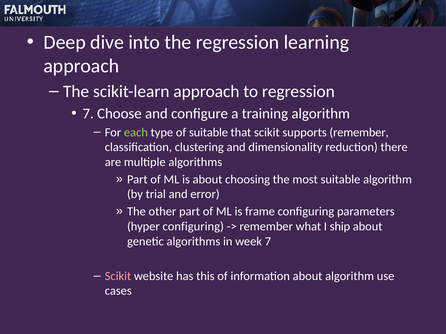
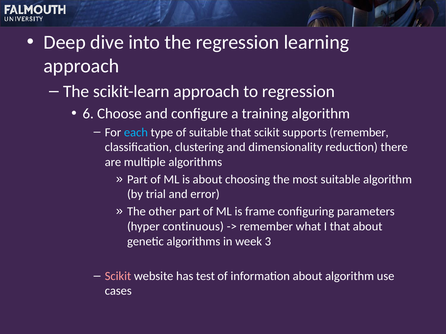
7: 7 -> 6 (88, 114)
each colour: light green -> light blue (136, 132)
hyper configuring: configuring -> continuous (193, 227)
I ship: ship -> that (340, 227)
week 7: 7 -> 3 (268, 242)
this: this -> test (205, 276)
